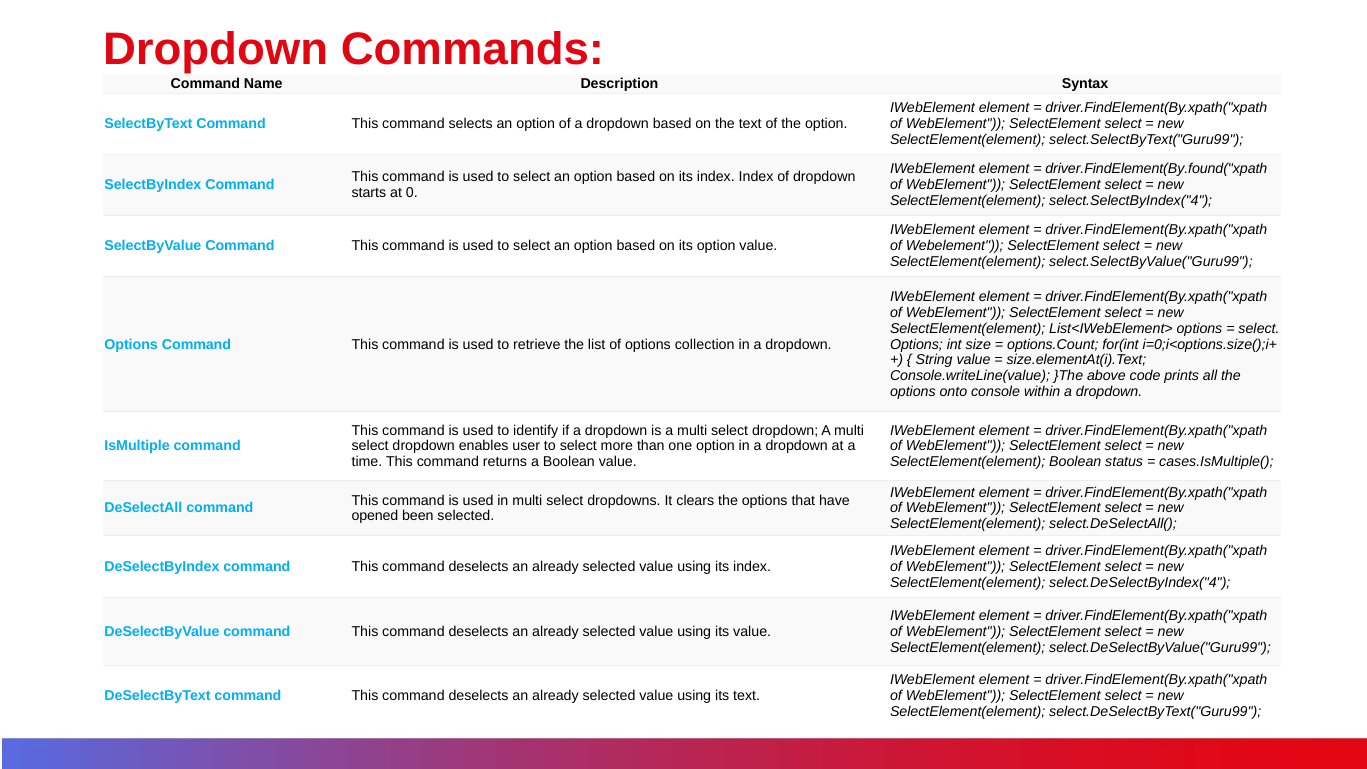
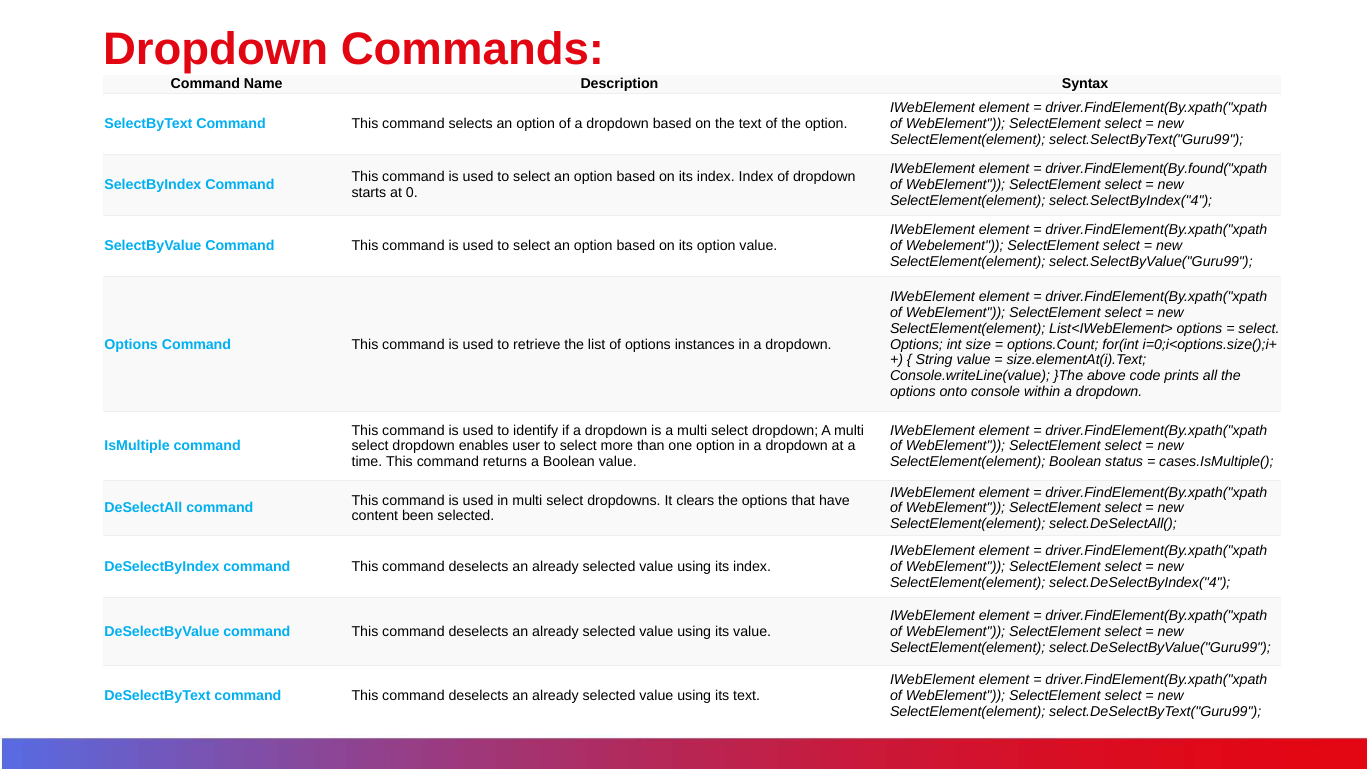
collection: collection -> instances (705, 344)
opened: opened -> content (375, 516)
